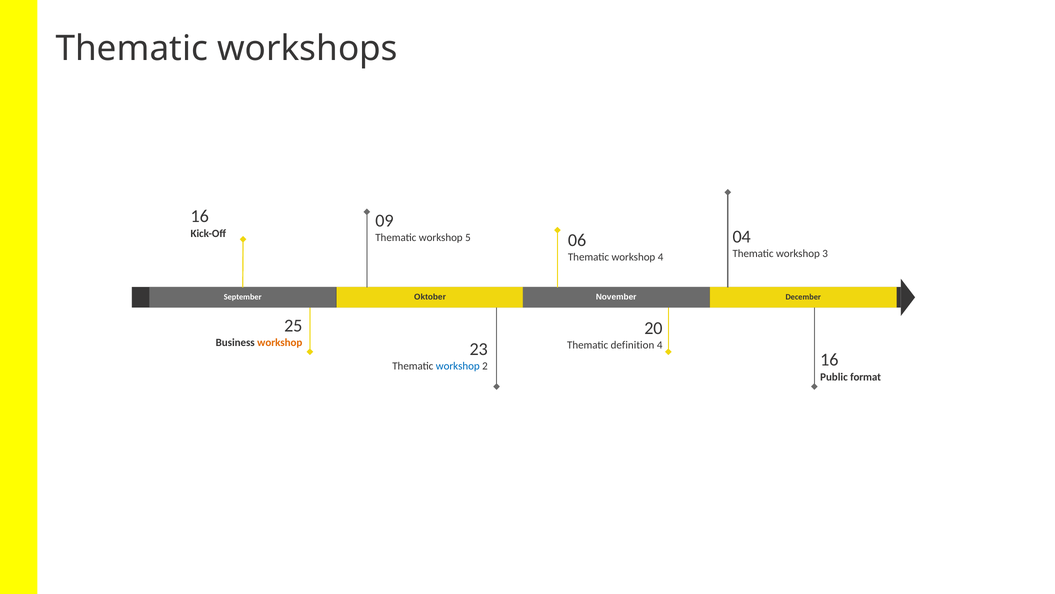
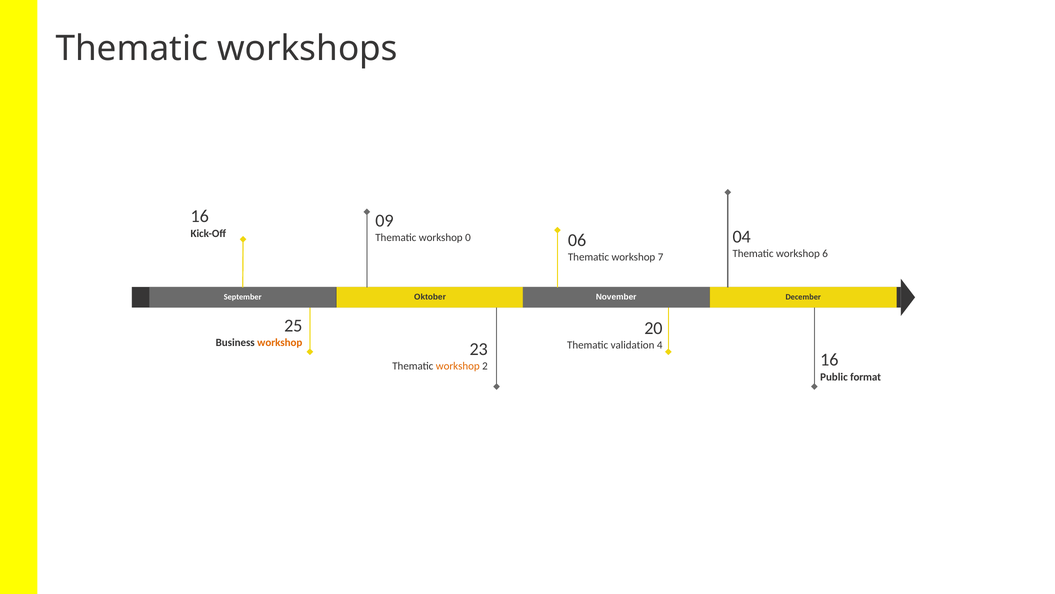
5: 5 -> 0 (468, 237)
3: 3 -> 6 (825, 253)
workshop 4: 4 -> 7 (661, 257)
definition: definition -> validation (633, 345)
workshop colour: blue -> orange (458, 366)
